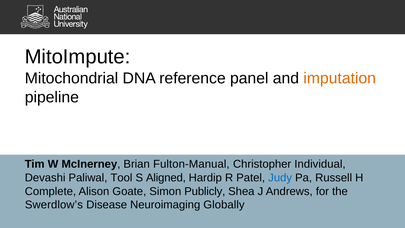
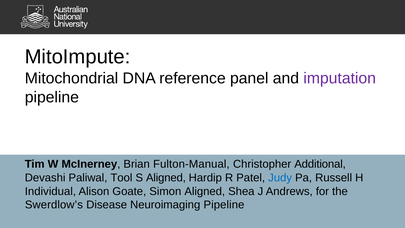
imputation colour: orange -> purple (340, 78)
Individual: Individual -> Additional (320, 164)
Complete: Complete -> Individual (50, 191)
Simon Publicly: Publicly -> Aligned (205, 191)
Neuroimaging Globally: Globally -> Pipeline (224, 205)
